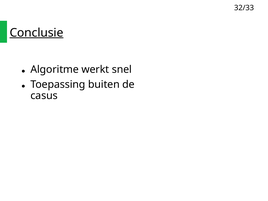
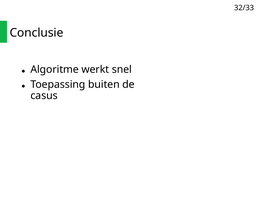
Conclusie underline: present -> none (37, 33)
